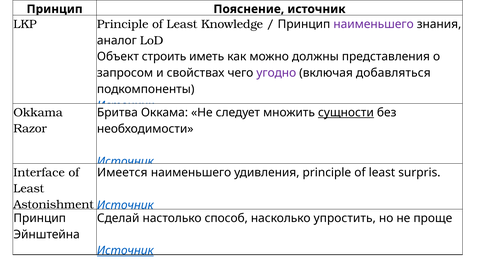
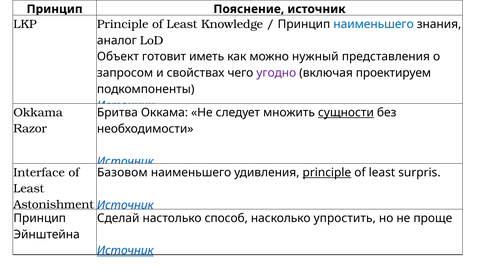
наименьшего colour: purple -> blue (374, 24)
строить: строить -> готовит (164, 57)
должны: должны -> нужный (315, 57)
добавляться: добавляться -> проектируем (393, 73)
Имеется: Имеется -> Базовом (122, 173)
principle underline: none -> present (327, 173)
